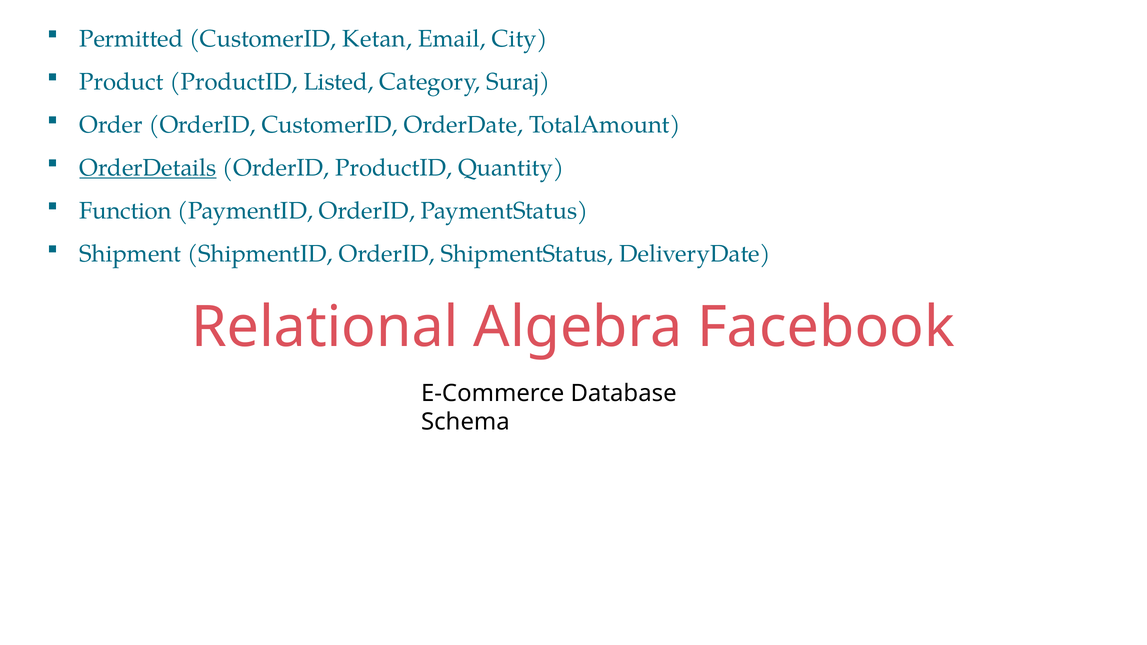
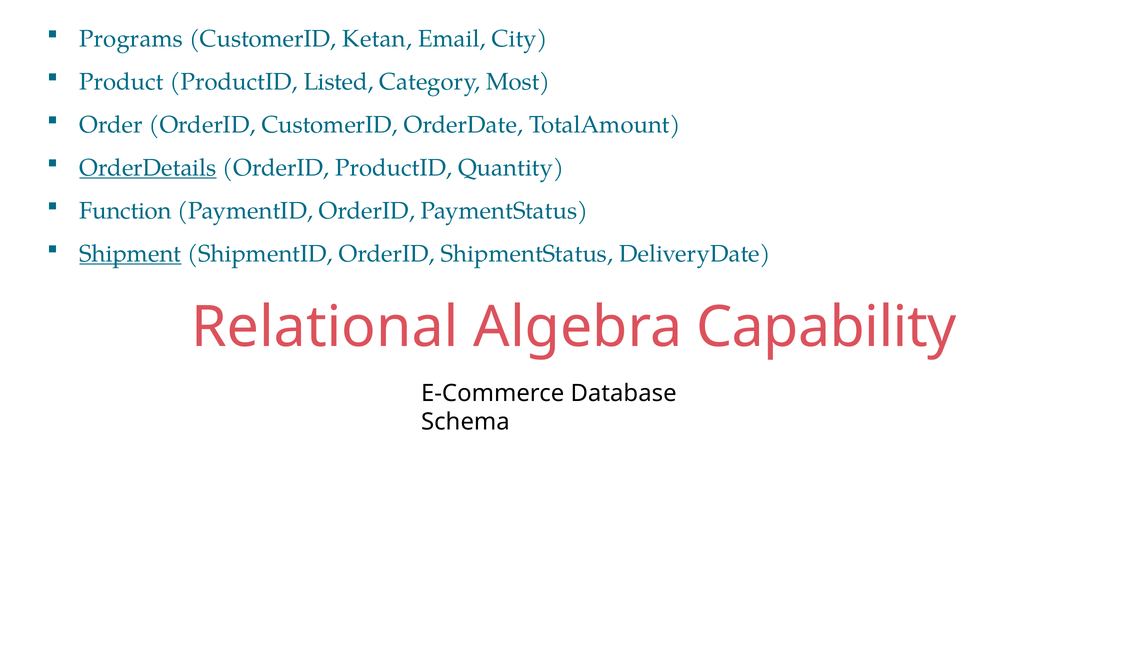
Permitted: Permitted -> Programs (131, 39)
Suraj: Suraj -> Most (518, 82)
Shipment underline: none -> present (130, 254)
Facebook: Facebook -> Capability (826, 327)
